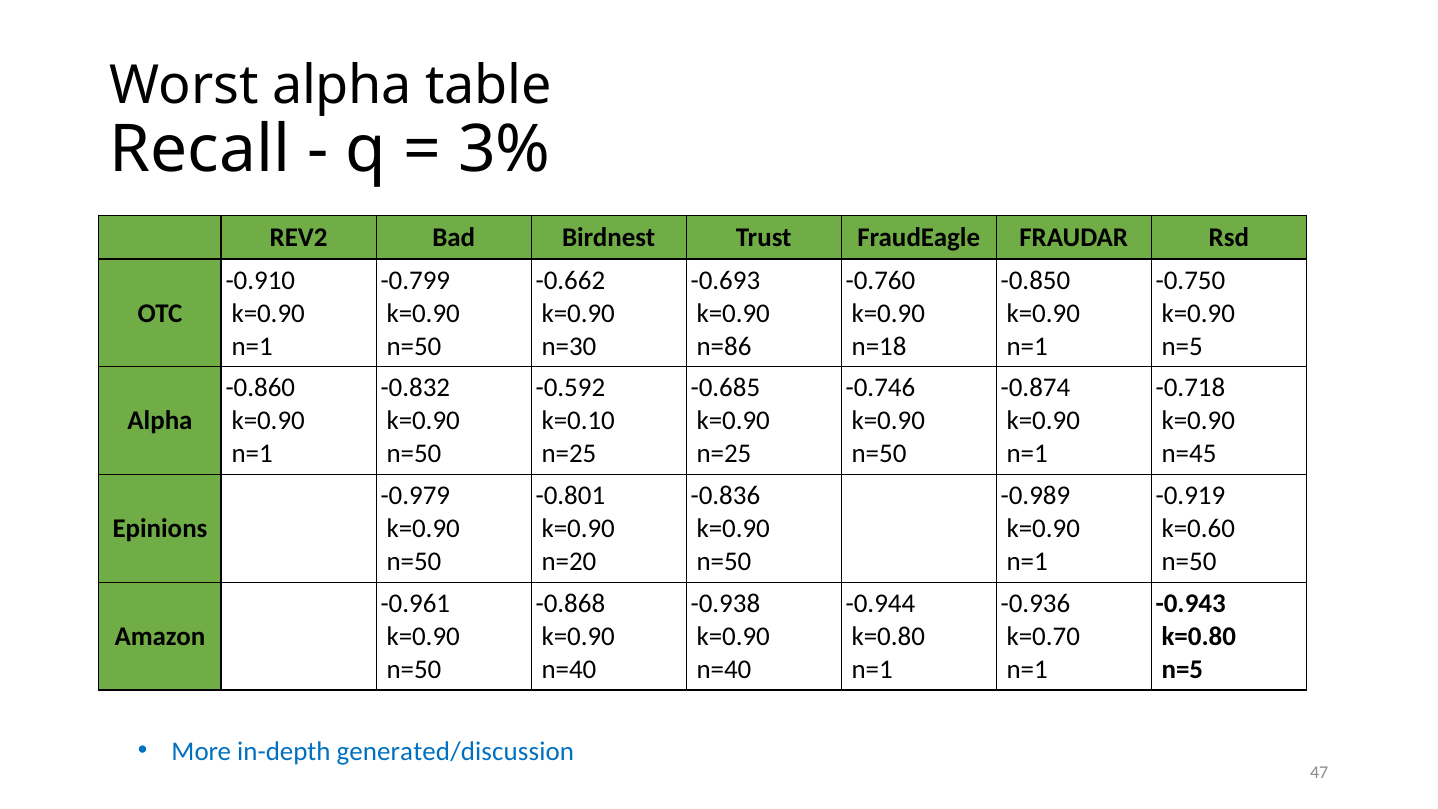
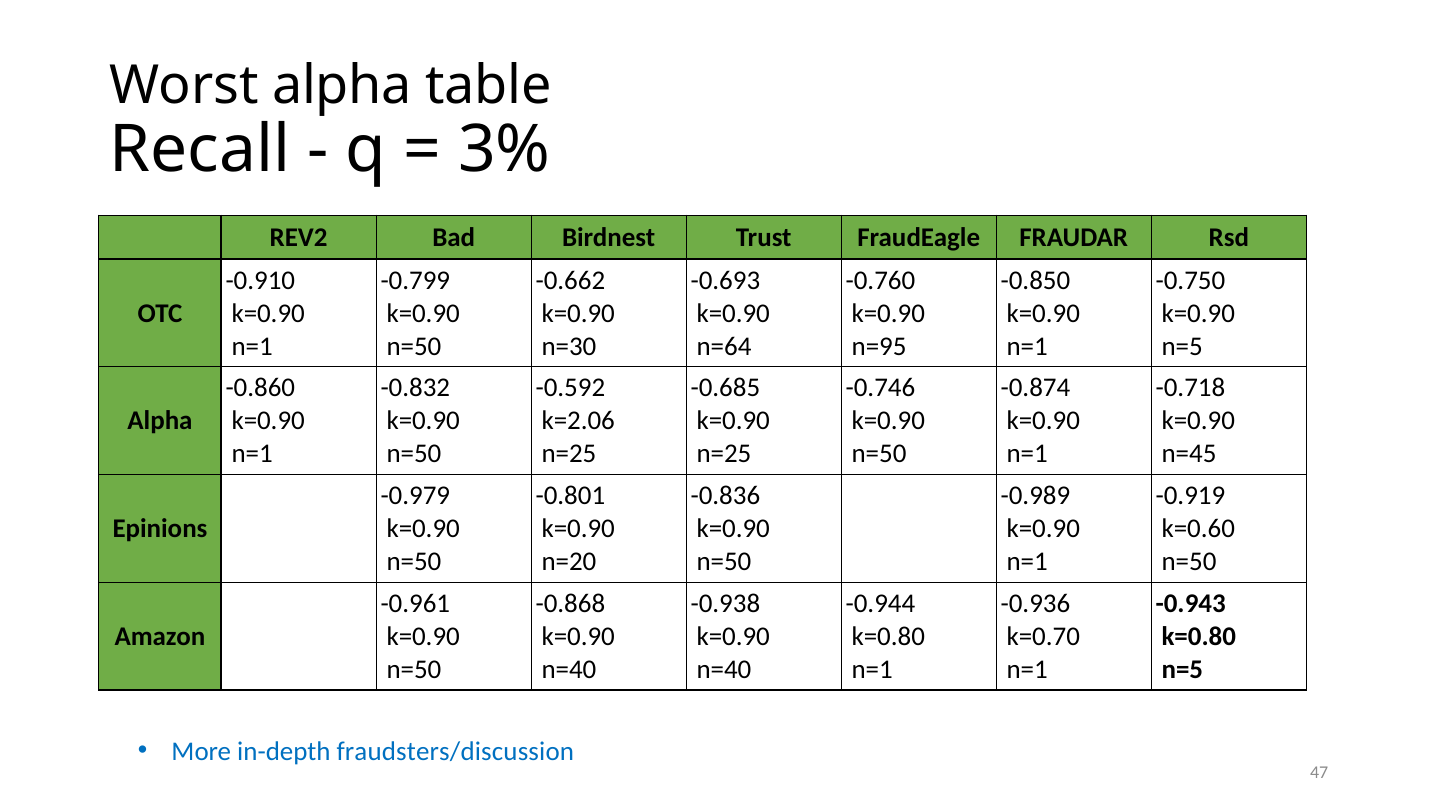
n=86: n=86 -> n=64 (724, 346)
n=18: n=18 -> n=95 (879, 346)
k=0.10: k=0.10 -> k=2.06 (578, 421)
generated/discussion: generated/discussion -> fraudsters/discussion (455, 751)
